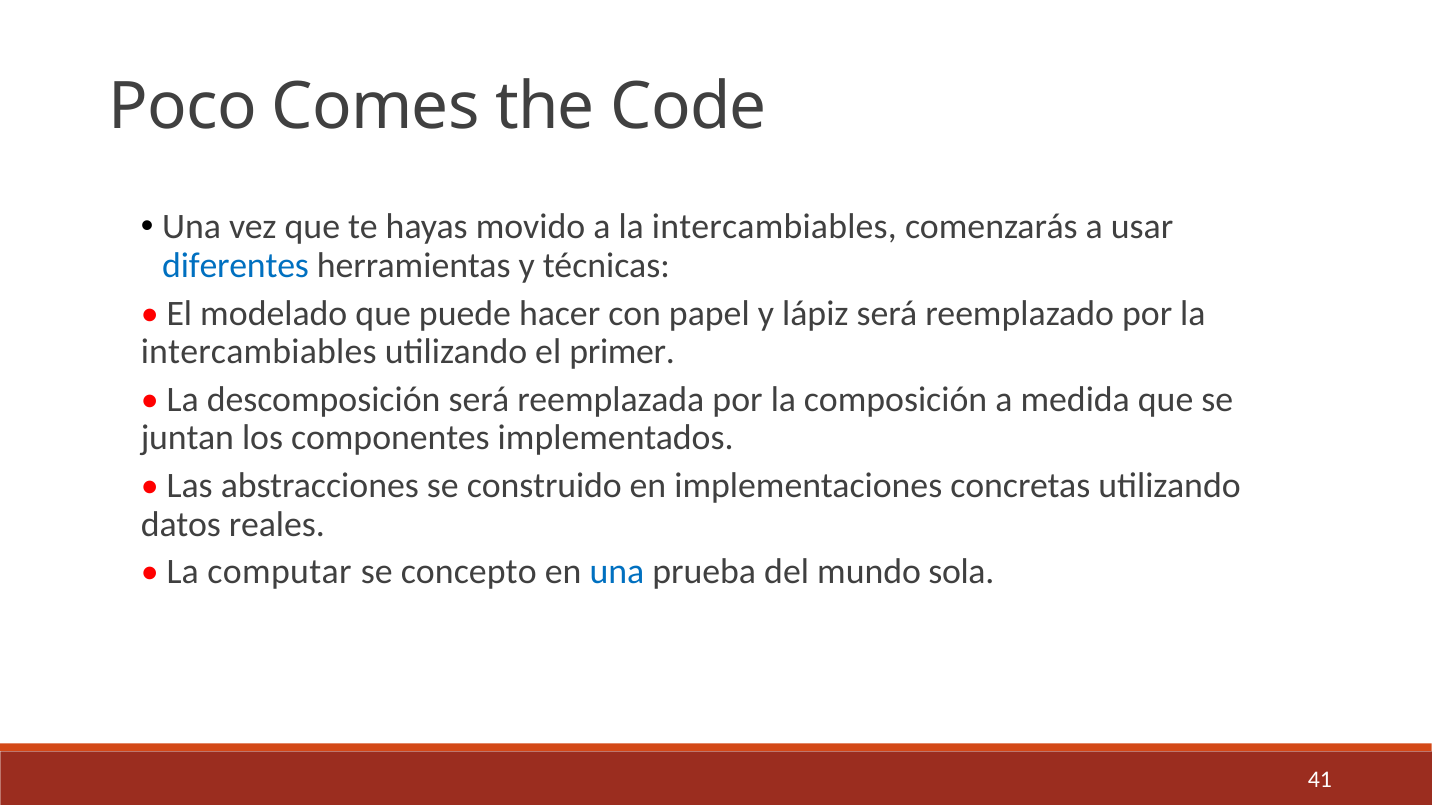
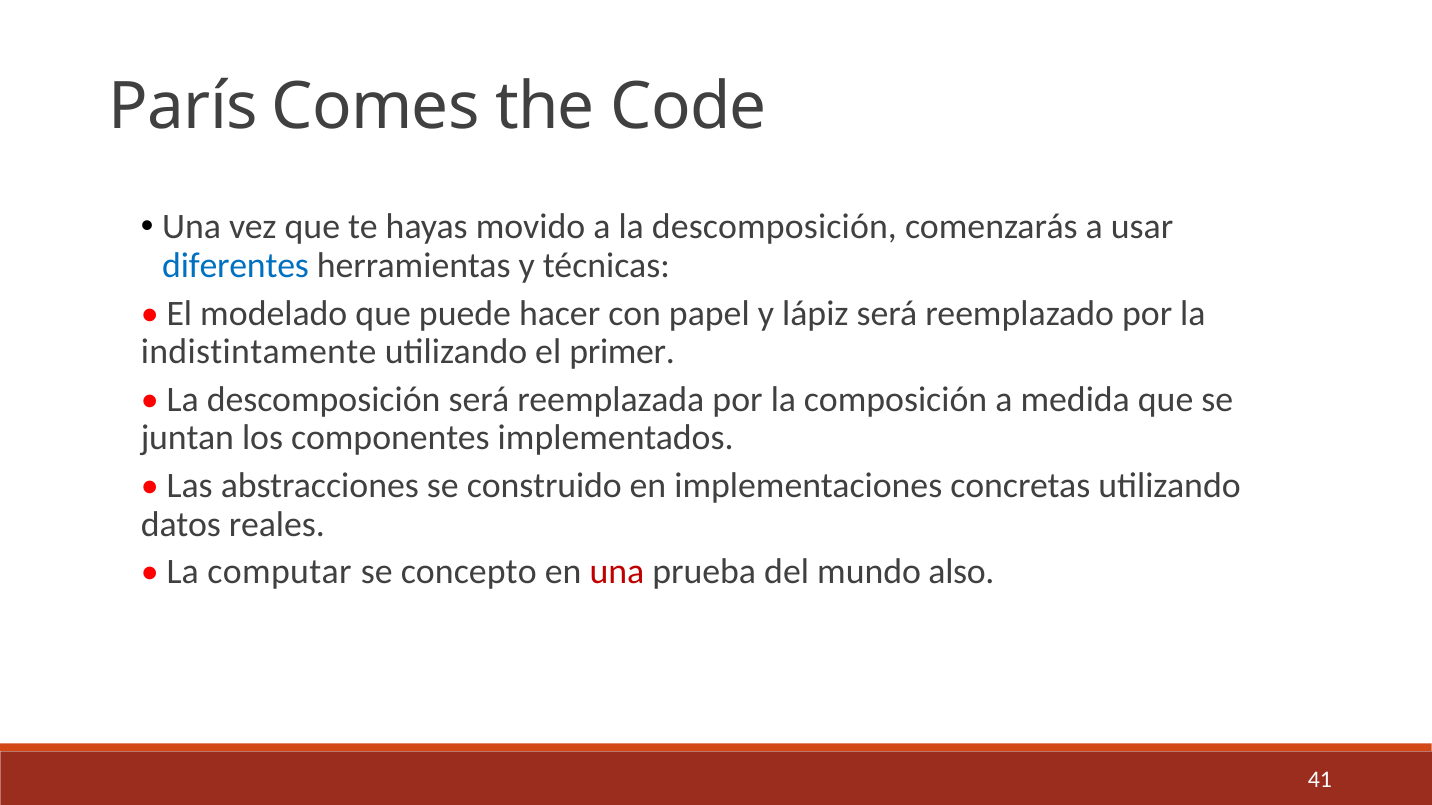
Poco: Poco -> París (183, 107)
a la intercambiables: intercambiables -> descomposición (774, 227)
intercambiables: intercambiables -> indistintamente (259, 352)
una colour: blue -> red (617, 572)
sola: sola -> also (961, 572)
